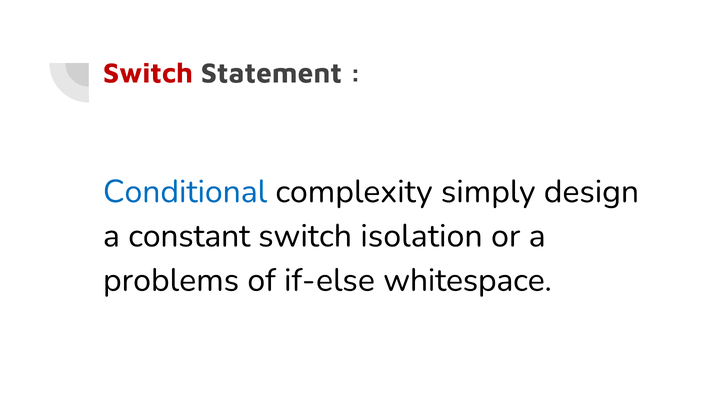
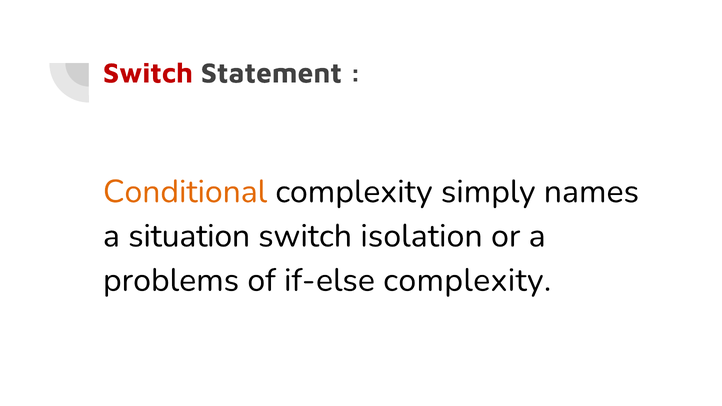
Conditional colour: blue -> orange (185, 192)
design: design -> names (591, 192)
constant: constant -> situation (189, 236)
if-else whitespace: whitespace -> complexity (467, 280)
